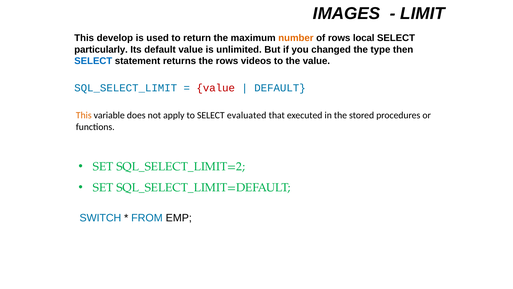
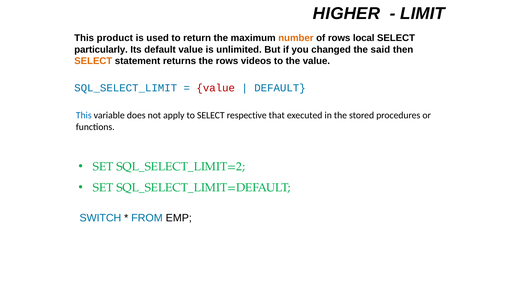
IMAGES: IMAGES -> HIGHER (347, 13)
develop: develop -> product (115, 38)
type: type -> said (380, 49)
SELECT colour: blue -> orange (93, 61)
This colour: orange -> blue (84, 115)
evaluated: evaluated -> respective (247, 115)
